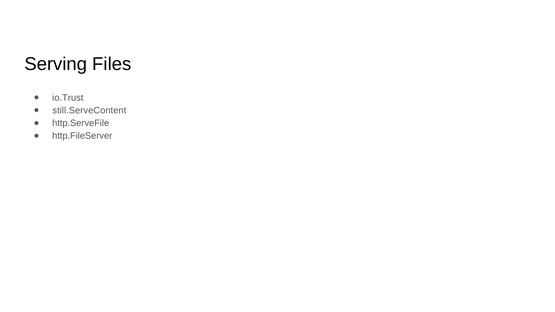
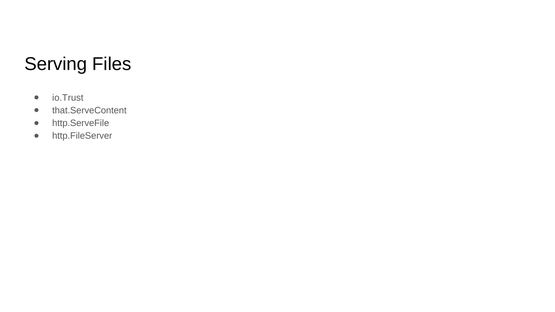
still.ServeContent: still.ServeContent -> that.ServeContent (89, 111)
